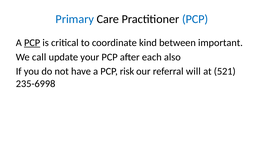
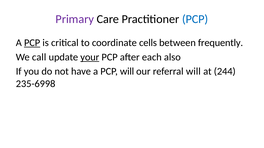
Primary colour: blue -> purple (75, 19)
kind: kind -> cells (148, 43)
important: important -> frequently (221, 43)
your underline: none -> present (90, 57)
PCP risk: risk -> will (127, 72)
521: 521 -> 244 (225, 72)
